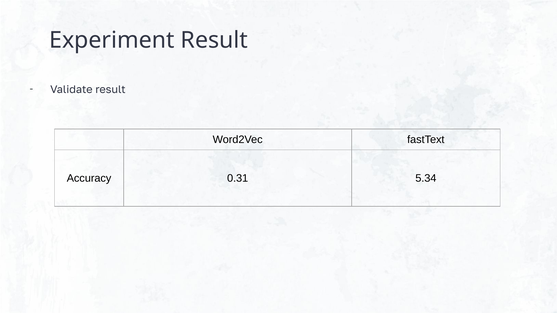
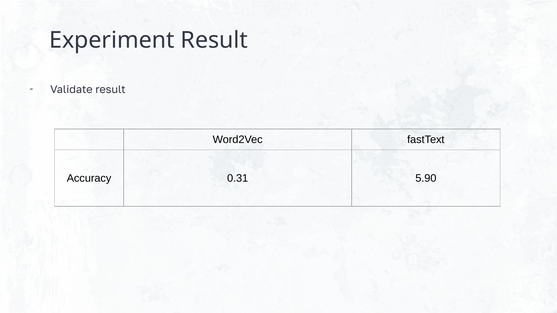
5.34: 5.34 -> 5.90 (426, 178)
